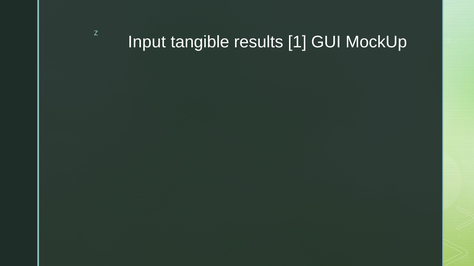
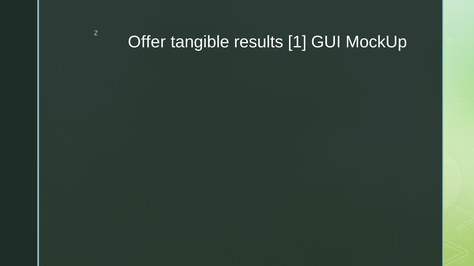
Input: Input -> Offer (147, 42)
